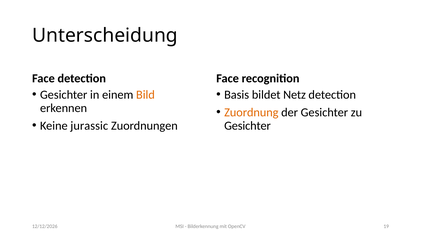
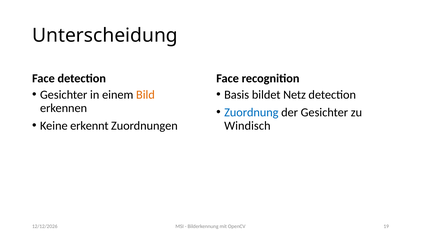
Zuordnung colour: orange -> blue (251, 112)
jurassic: jurassic -> erkennt (89, 126)
Gesichter: Gesichter -> Windisch (247, 126)
